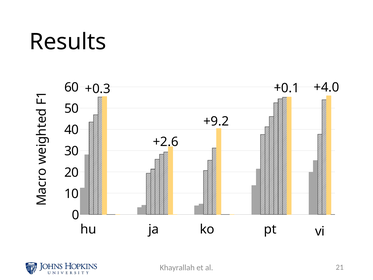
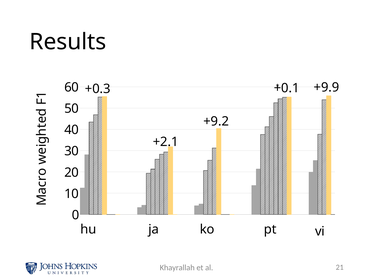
+4.0: +4.0 -> +9.9 (327, 87)
+2.6: +2.6 -> +2.1 (166, 142)
